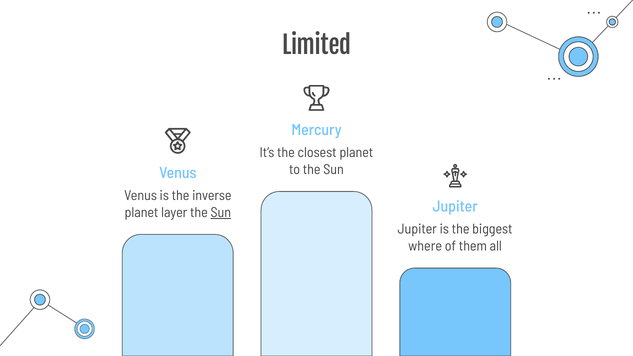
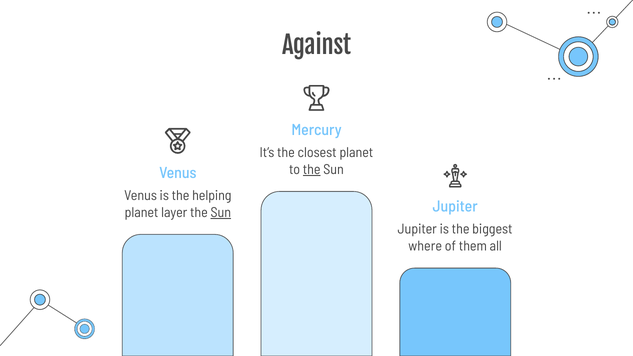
Limited: Limited -> Against (317, 46)
the underline: none -> present (312, 170)
inverse: inverse -> helping (212, 196)
